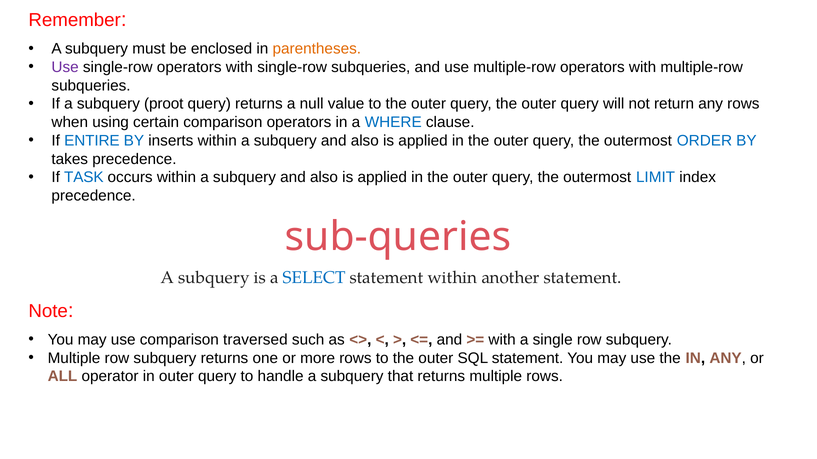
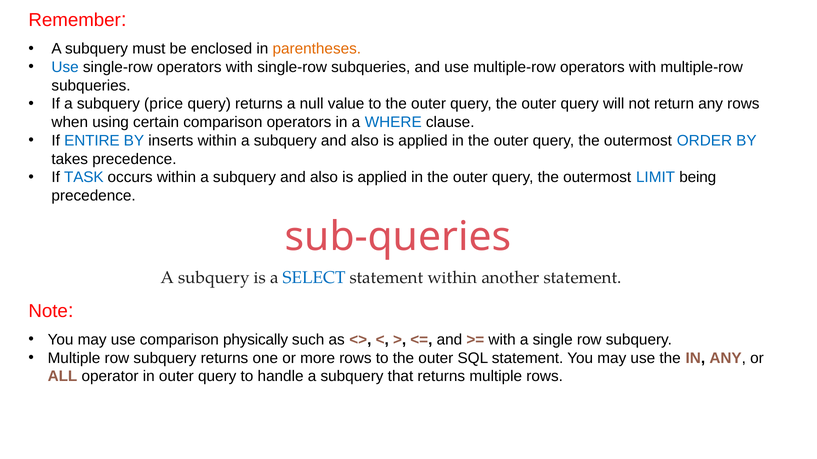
Use colour: purple -> blue (65, 67)
proot: proot -> price (164, 104)
index: index -> being (698, 178)
traversed: traversed -> physically (256, 340)
